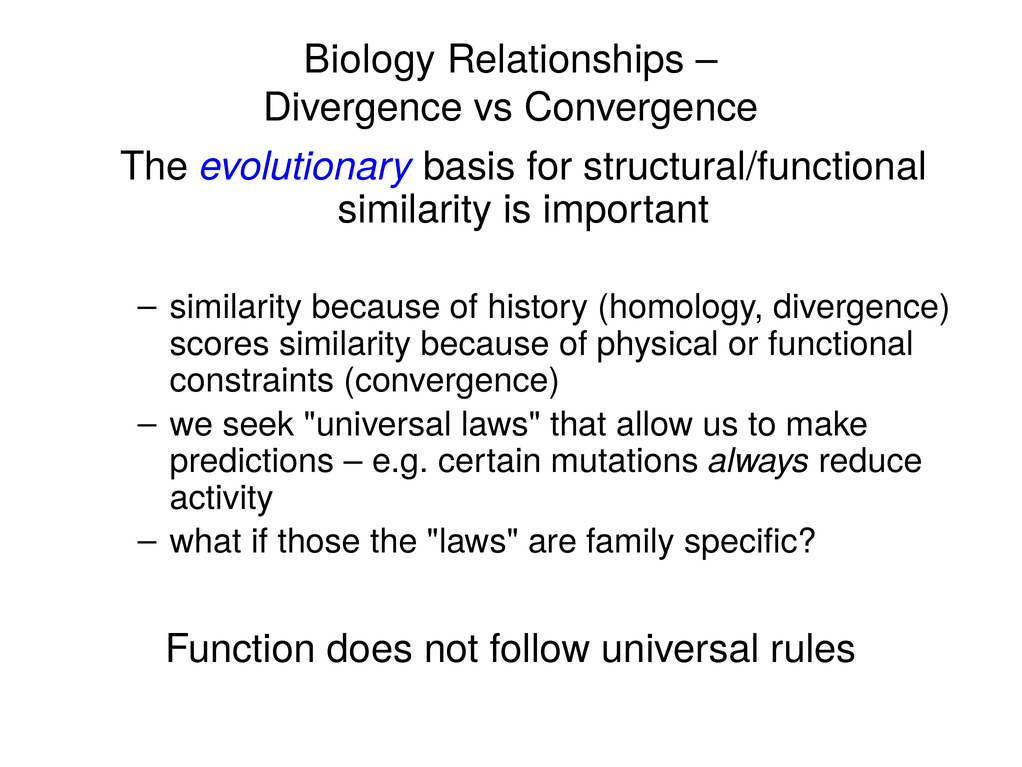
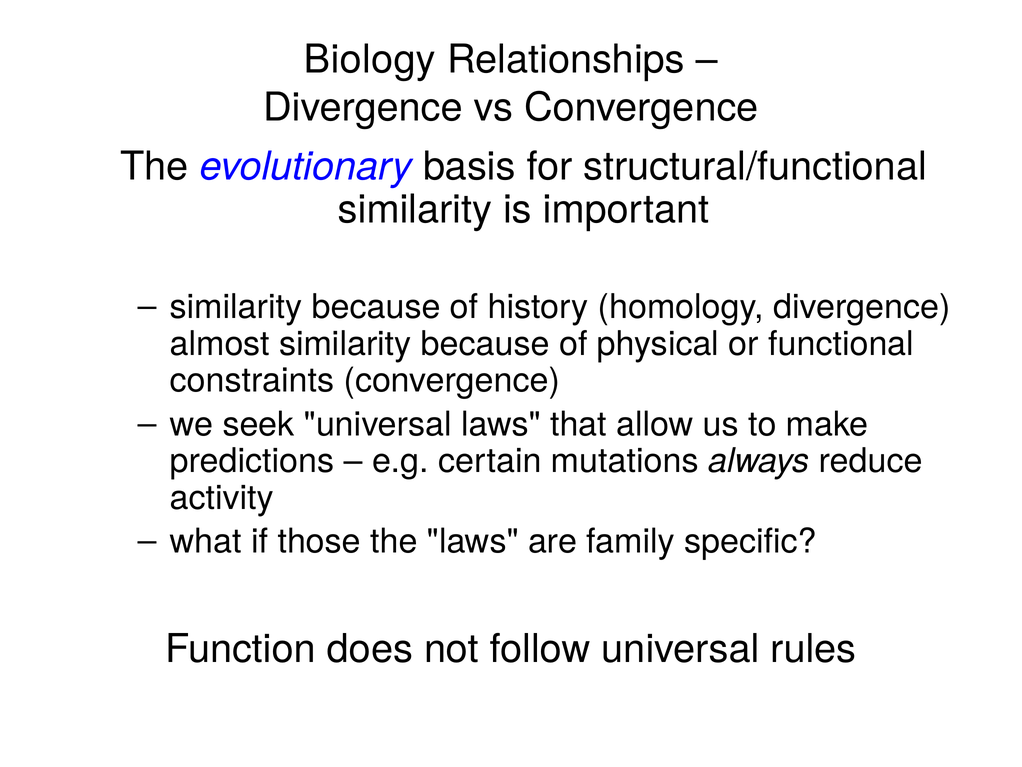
scores: scores -> almost (220, 344)
